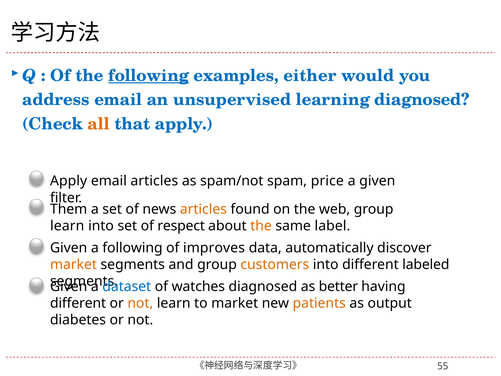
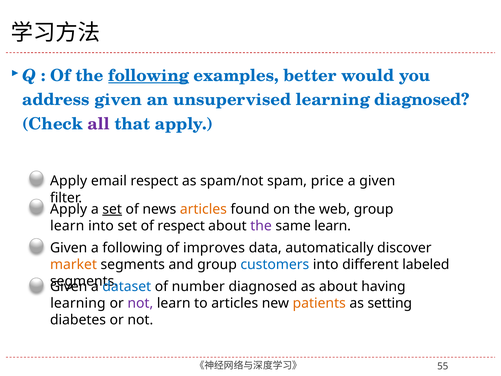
either: either -> better (310, 76)
address email: email -> given (118, 100)
all colour: orange -> purple (99, 124)
email articles: articles -> respect (154, 181)
Them: Them -> Apply (69, 209)
set underline: none -> present (112, 209)
the colour: orange -> purple (261, 226)
same label: label -> learn (333, 226)
customers colour: orange -> blue (275, 264)
watches: watches -> number (198, 286)
as better: better -> about (338, 286)
different: different -> learning (78, 303)
not colour: orange -> purple (140, 303)
to market: market -> articles (235, 303)
output: output -> setting (390, 303)
